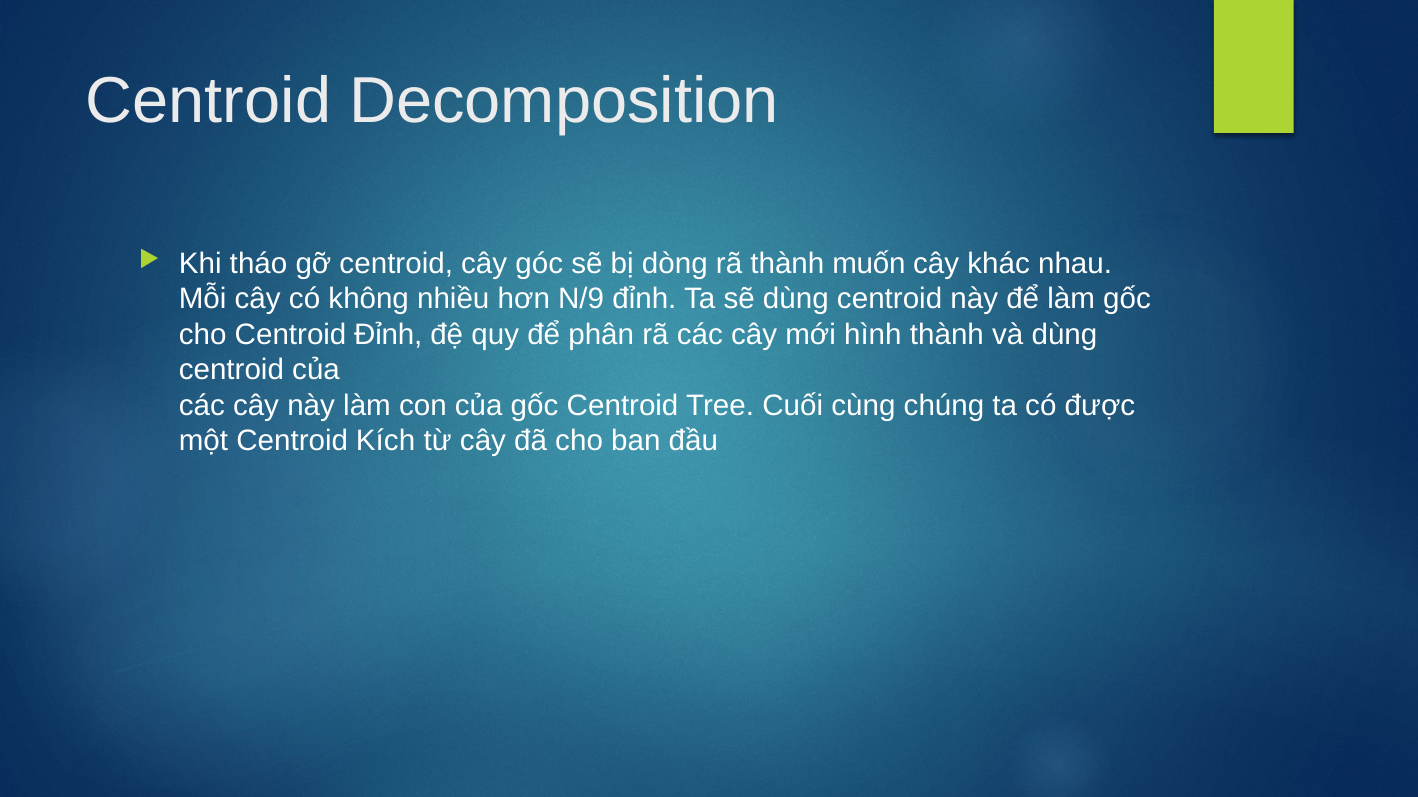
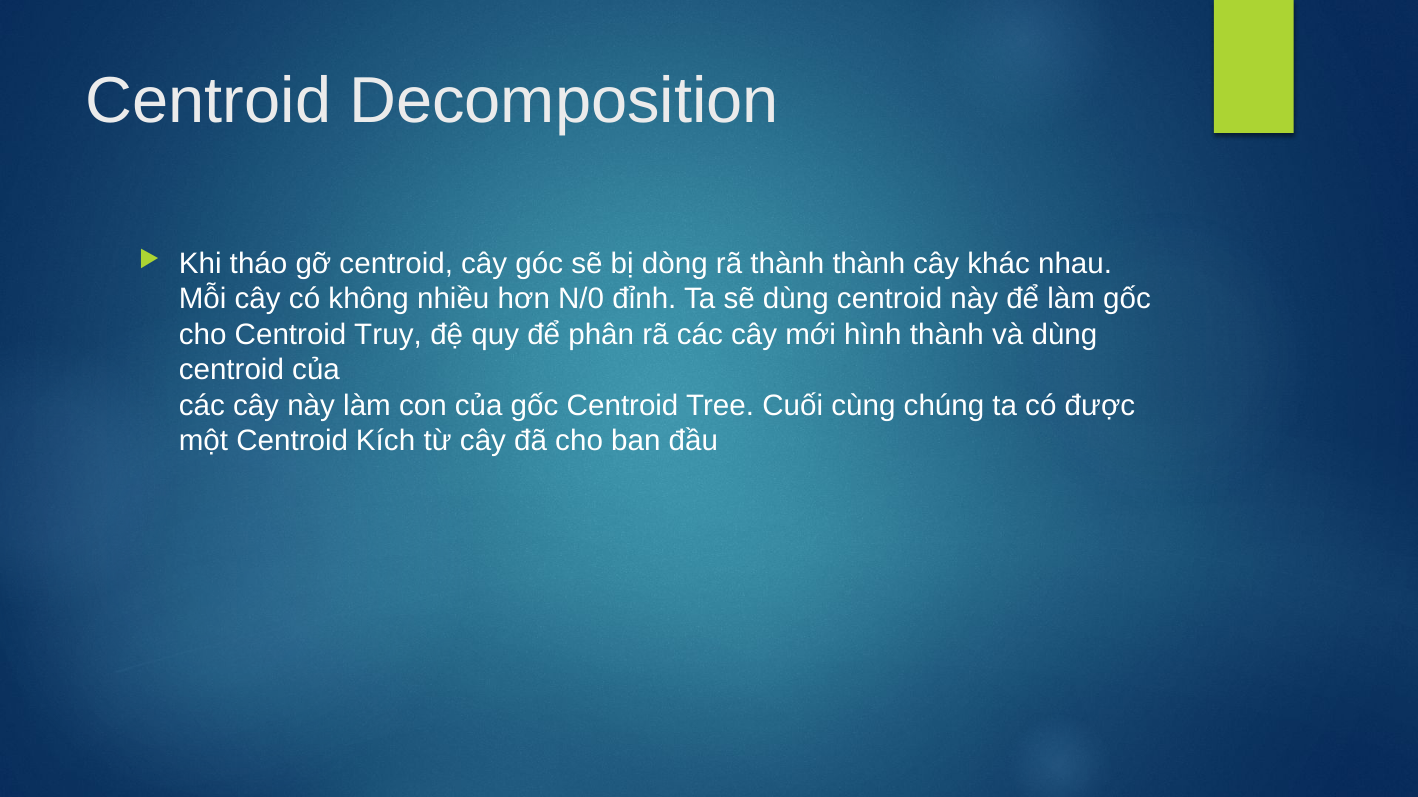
thành muốn: muốn -> thành (869, 264)
N/9: N/9 -> N/0 (581, 299)
Centroid Đỉnh: Đỉnh -> Truy (388, 335)
